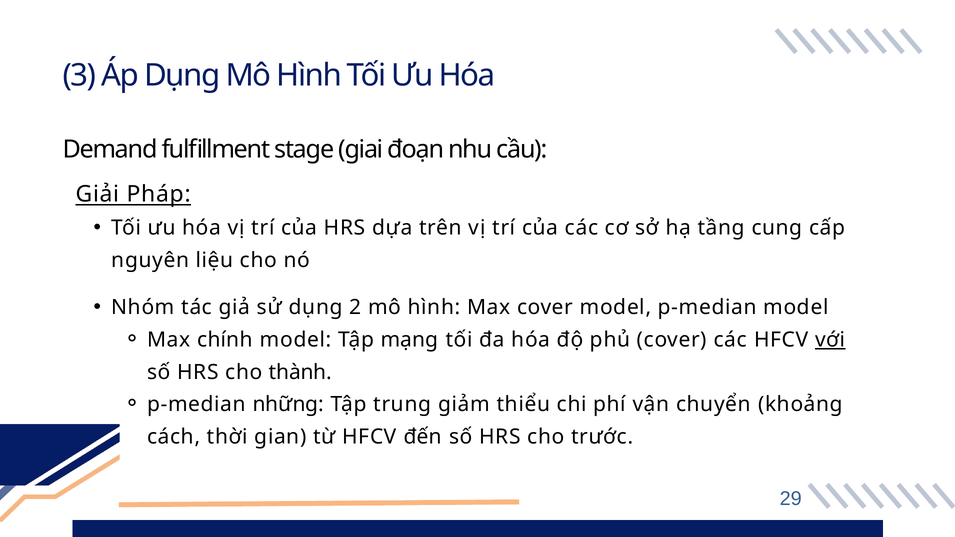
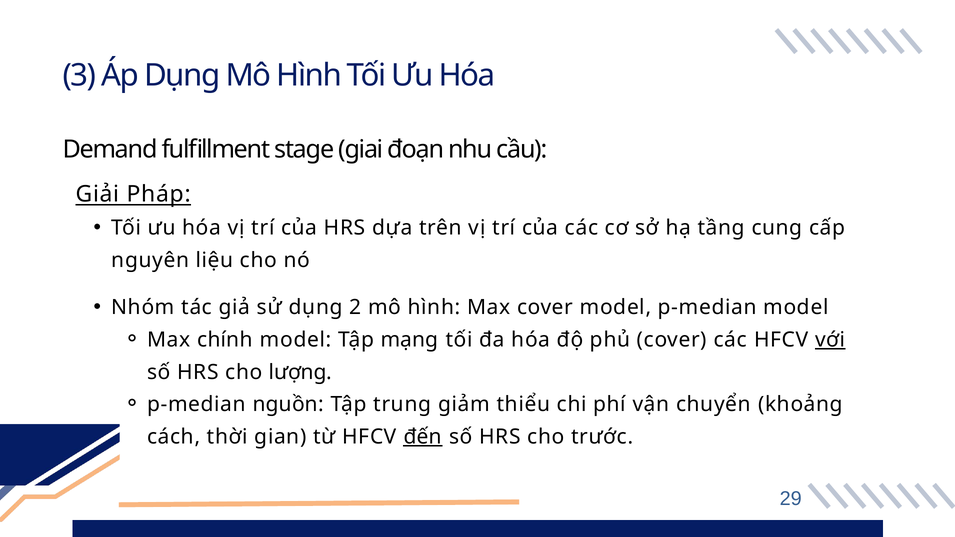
thành: thành -> lượng (300, 372)
những: những -> nguồn (288, 405)
đến underline: none -> present (423, 437)
